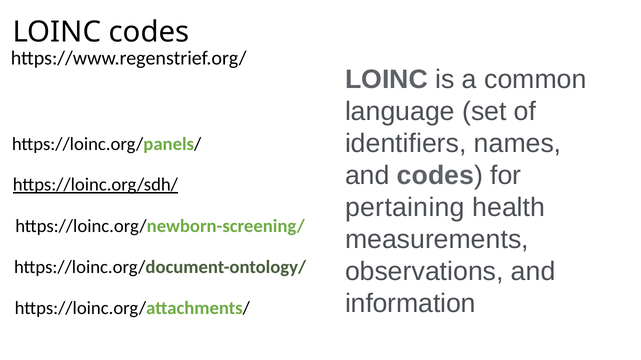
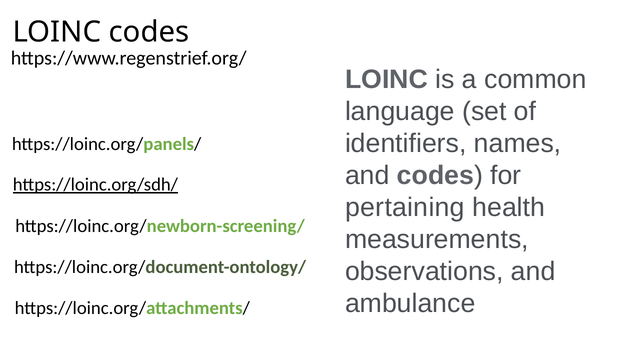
information: information -> ambulance (410, 304)
